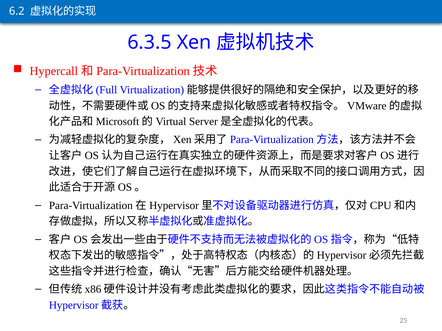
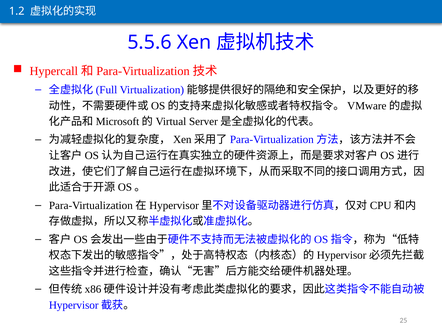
6.2: 6.2 -> 1.2 (17, 11)
6.3.5: 6.3.5 -> 5.5.6 (150, 42)
